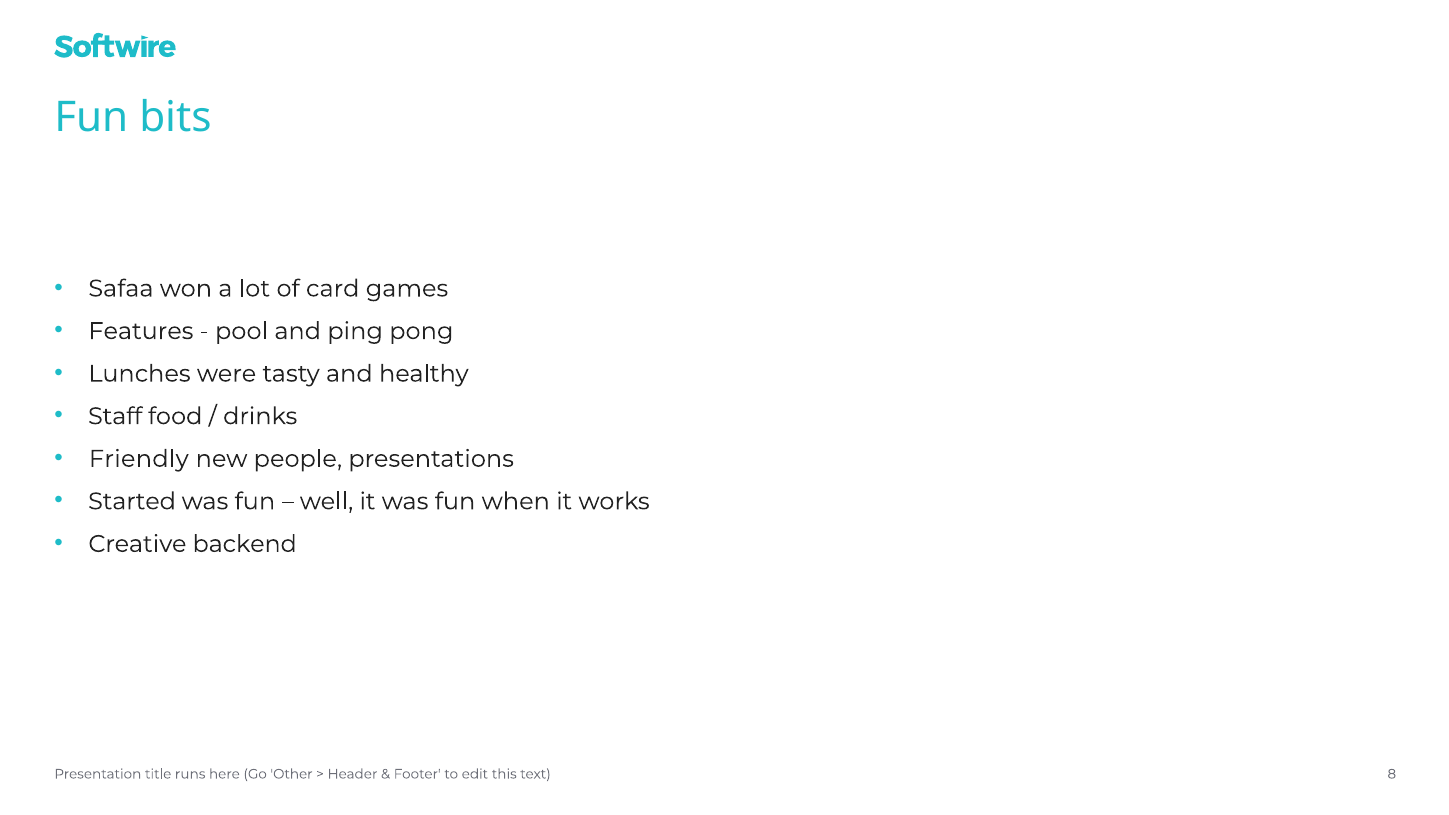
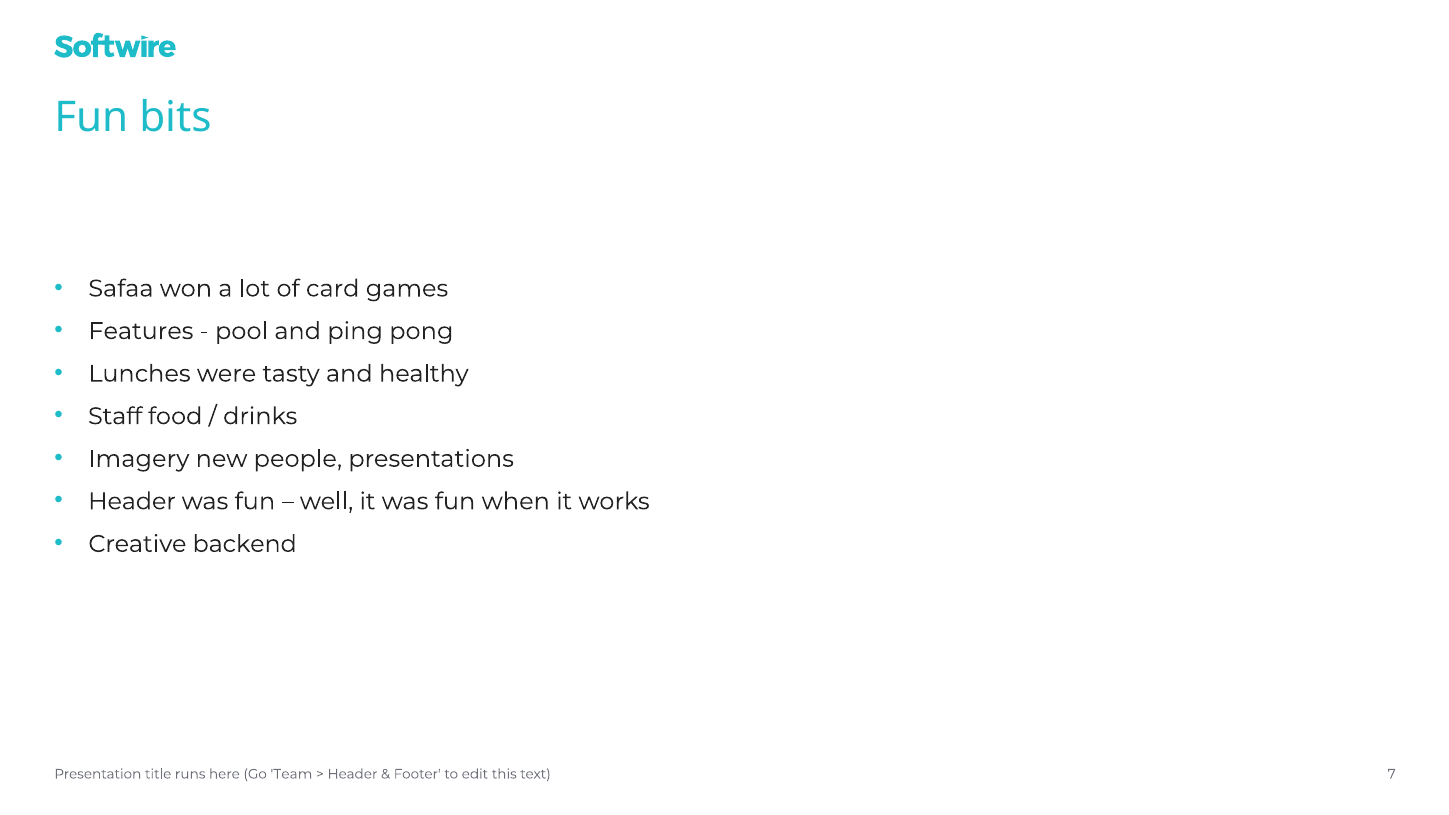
Friendly: Friendly -> Imagery (139, 459)
Started: Started -> Header (132, 501)
Other: Other -> Team (291, 774)
8: 8 -> 7 (1392, 774)
